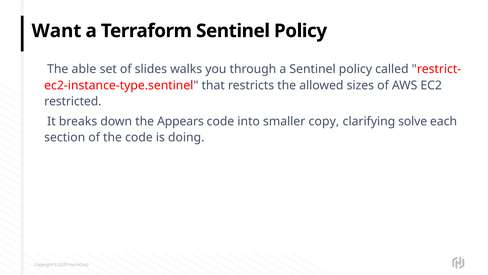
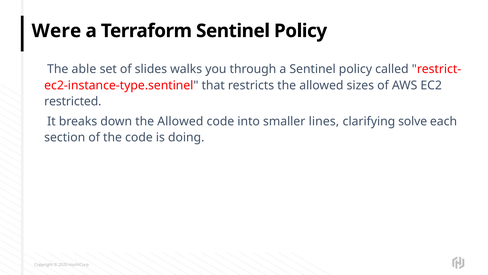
Want: Want -> Were (56, 31)
down the Appears: Appears -> Allowed (180, 121)
copy: copy -> lines (324, 121)
